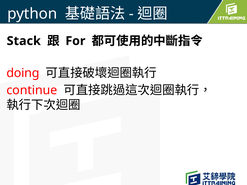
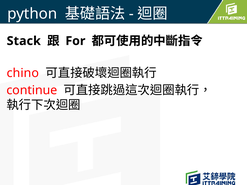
doing: doing -> chino (23, 73)
